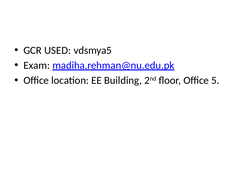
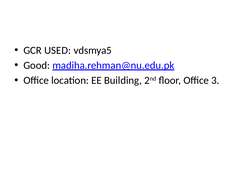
Exam: Exam -> Good (37, 65)
5: 5 -> 3 (215, 80)
